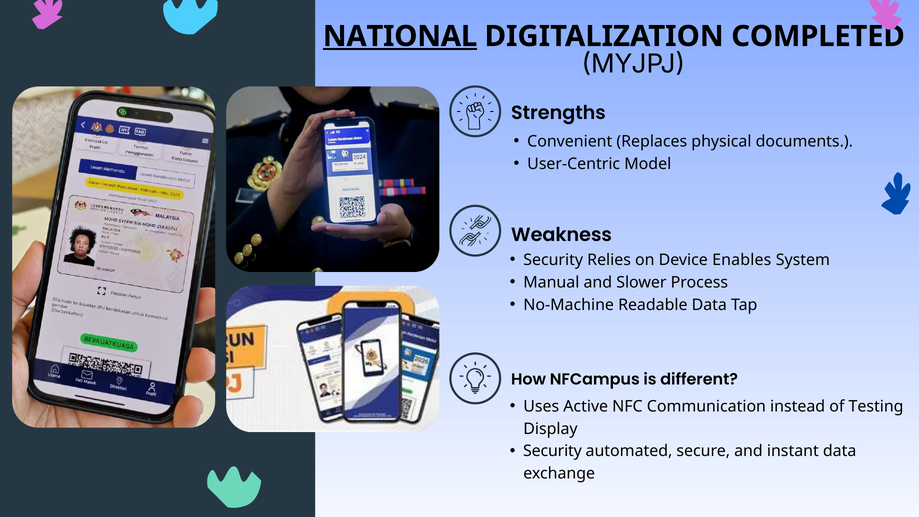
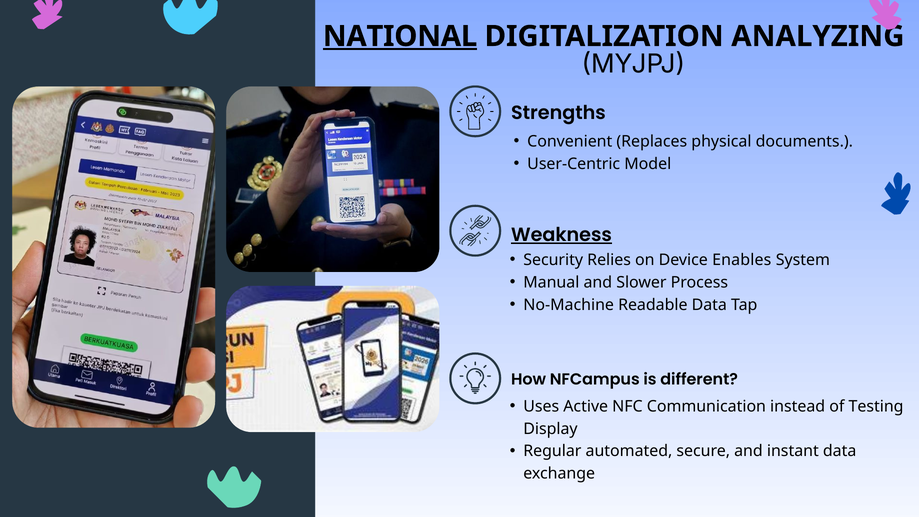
COMPLETED: COMPLETED -> ANALYZING (818, 36)
Weakness underline: none -> present (561, 235)
Security: Security -> Regular (552, 451)
